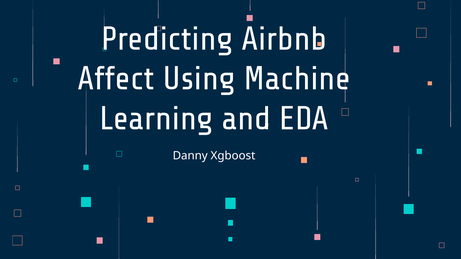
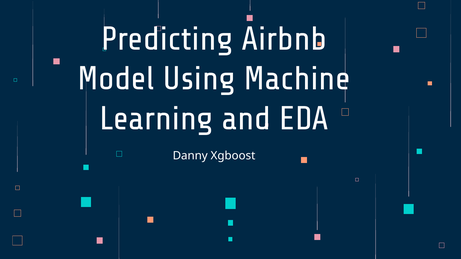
Affect: Affect -> Model (116, 79)
